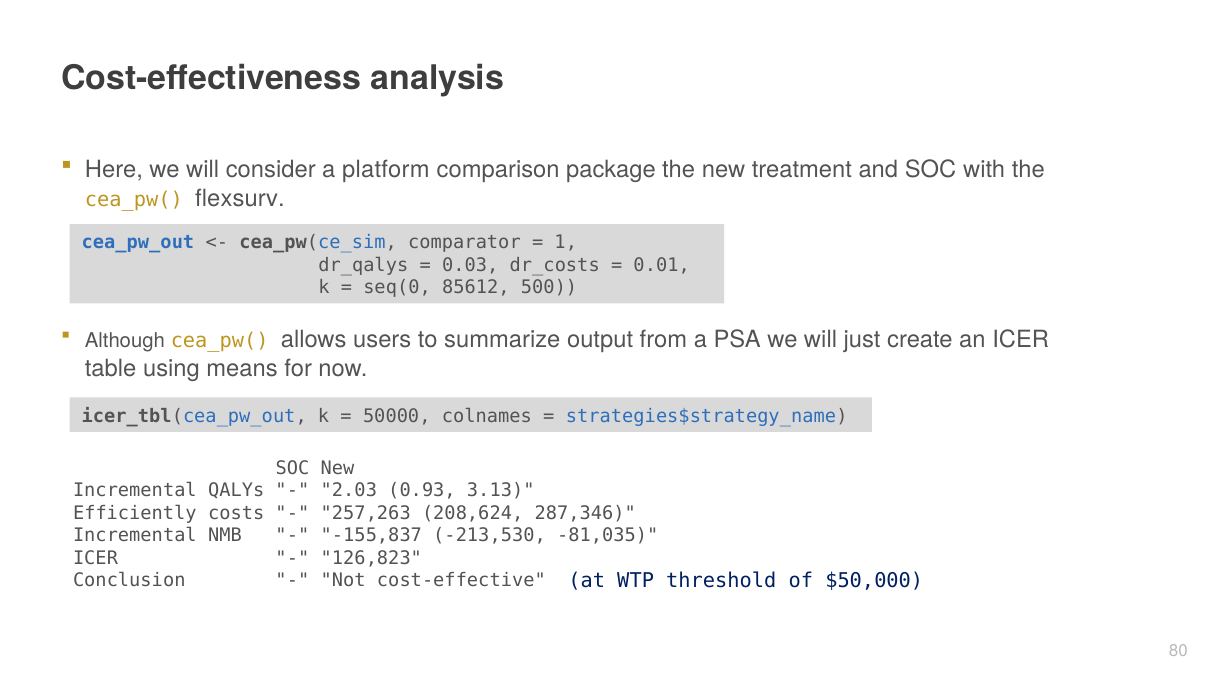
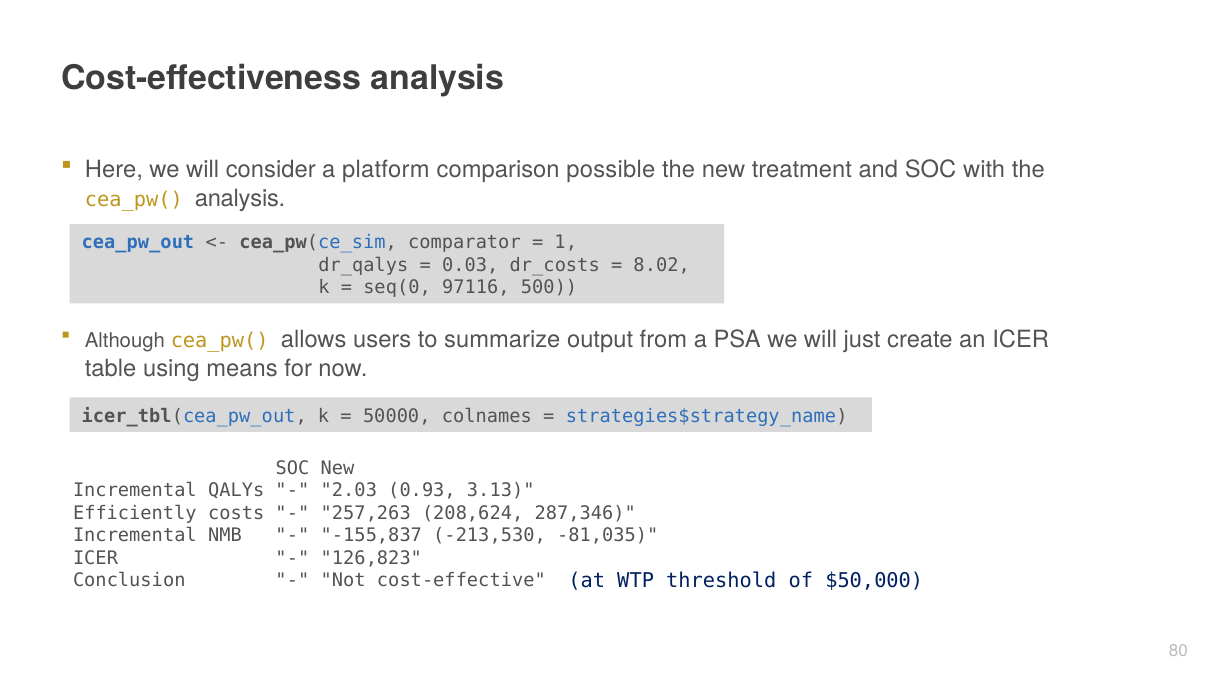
package: package -> possible (611, 170)
cea_pw( flexsurv: flexsurv -> analysis (240, 198)
0.01: 0.01 -> 8.02 (662, 265)
85612: 85612 -> 97116 (476, 287)
